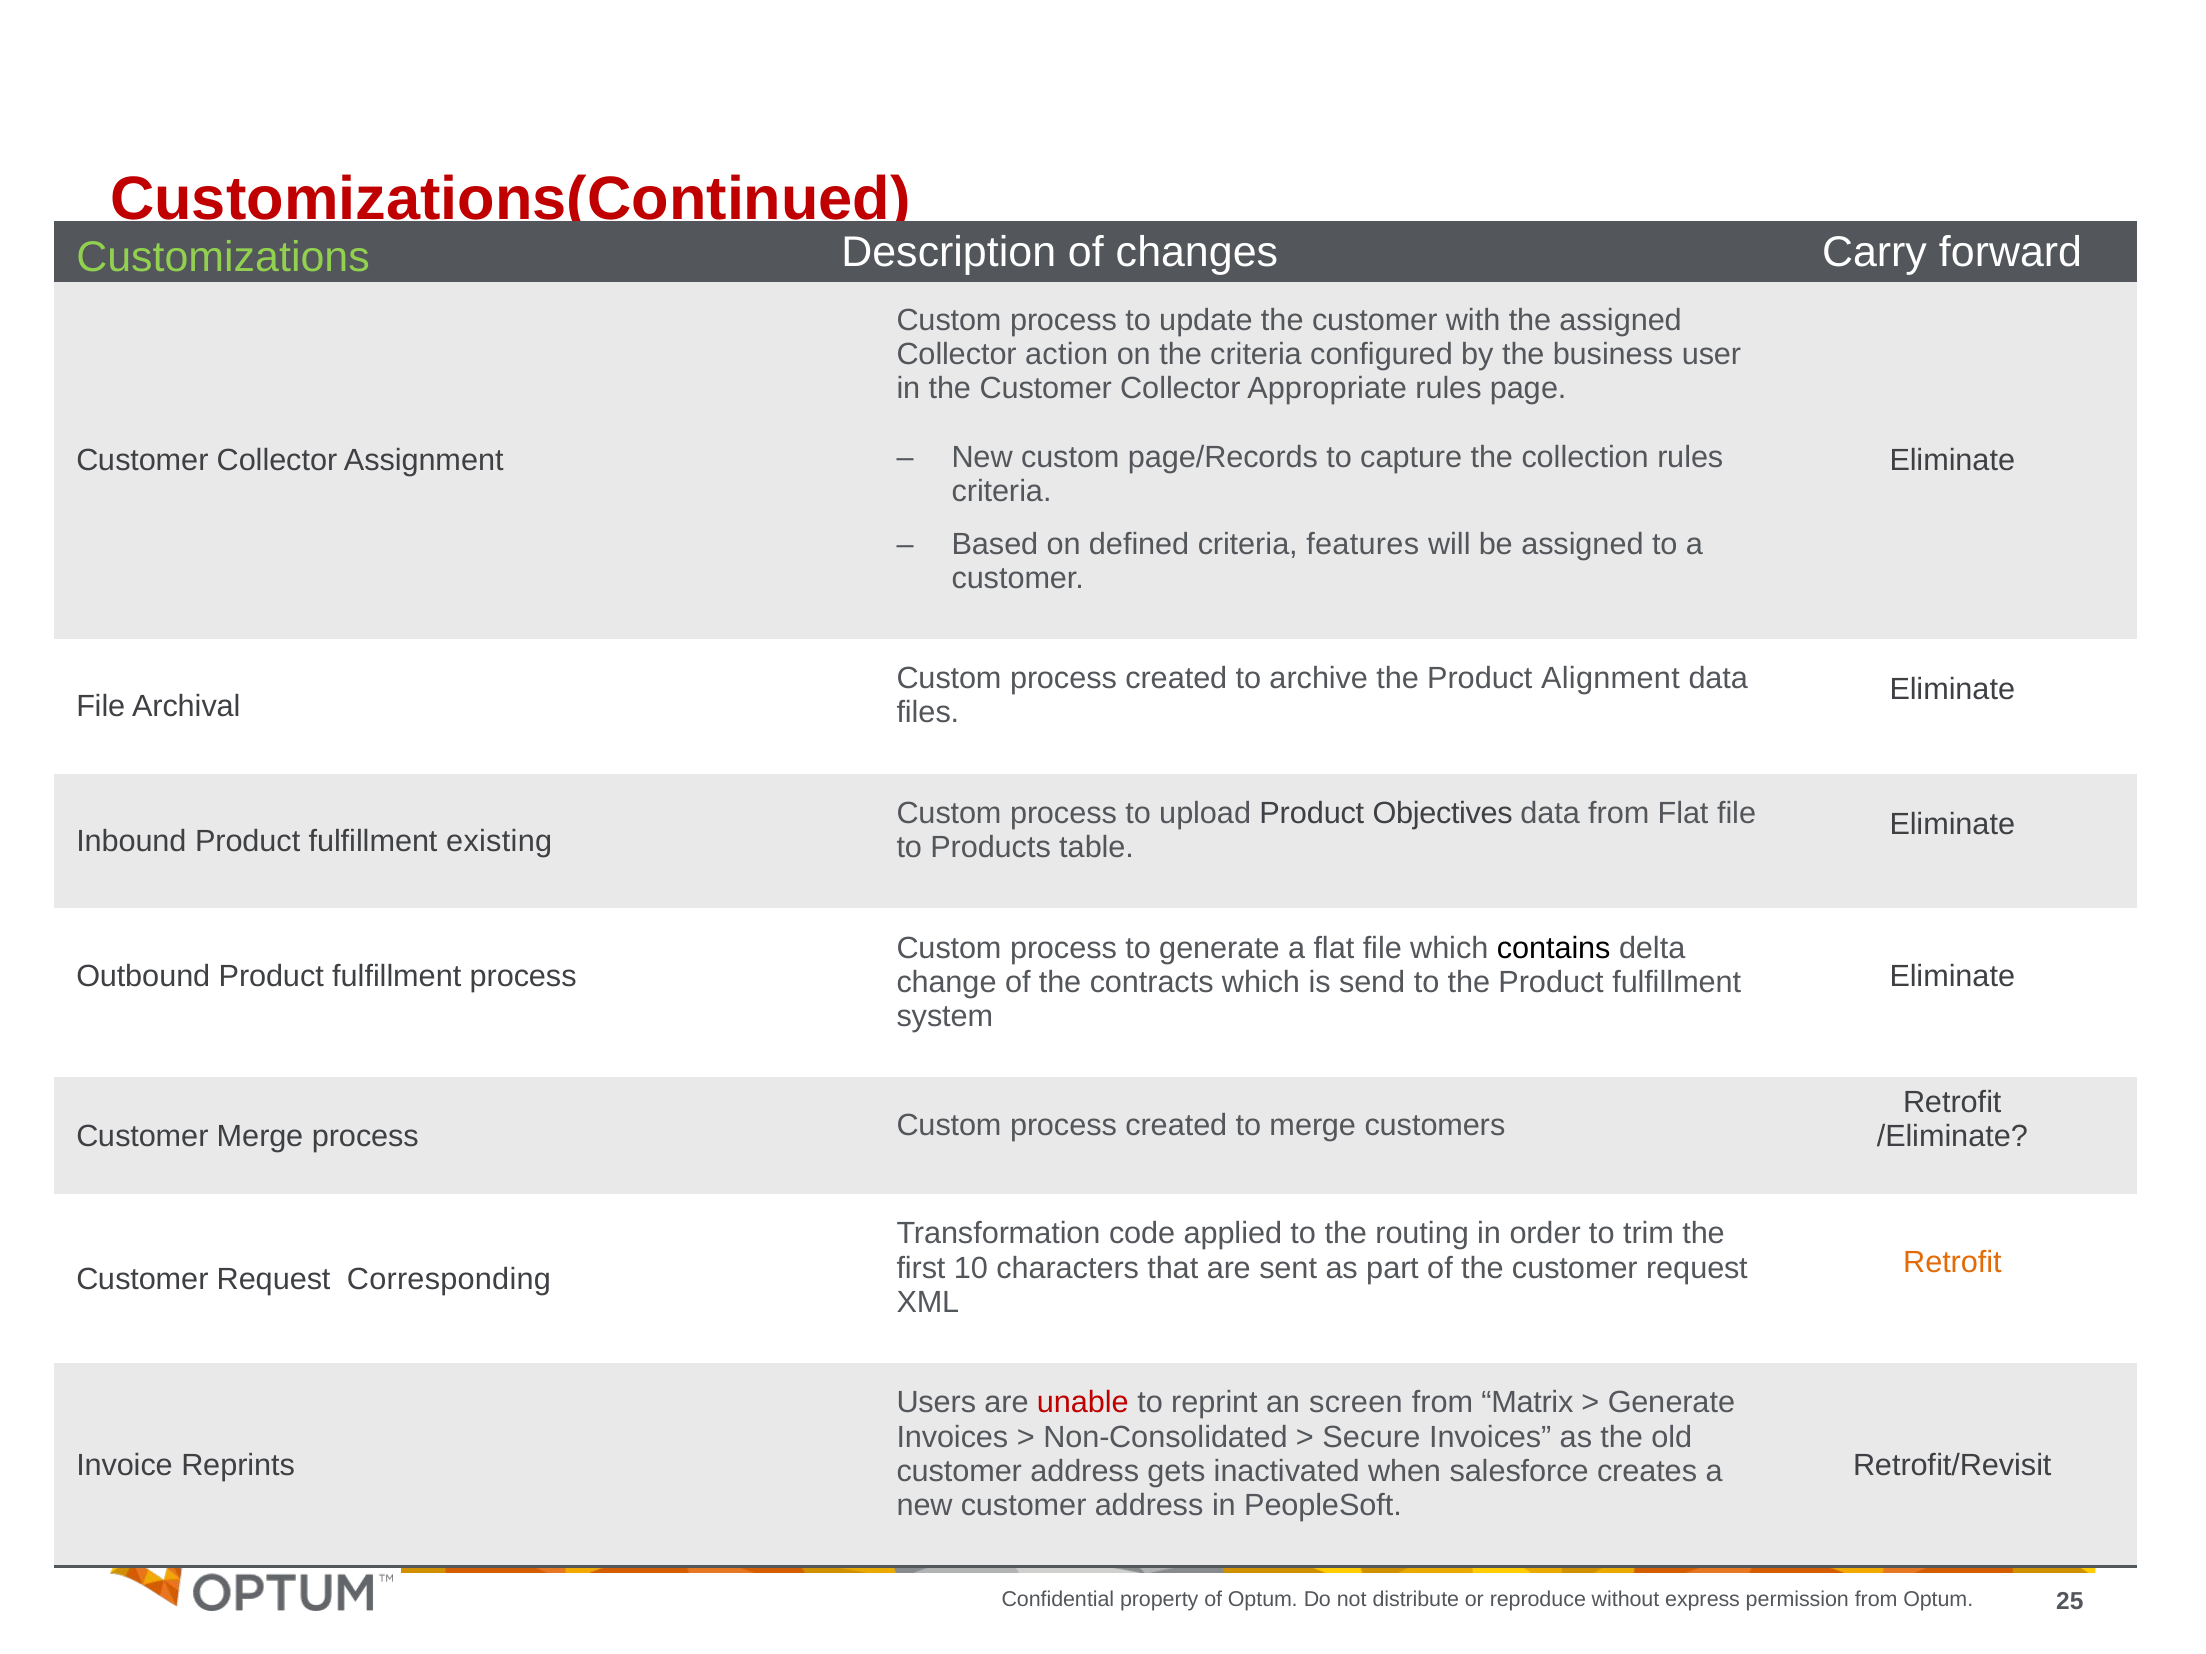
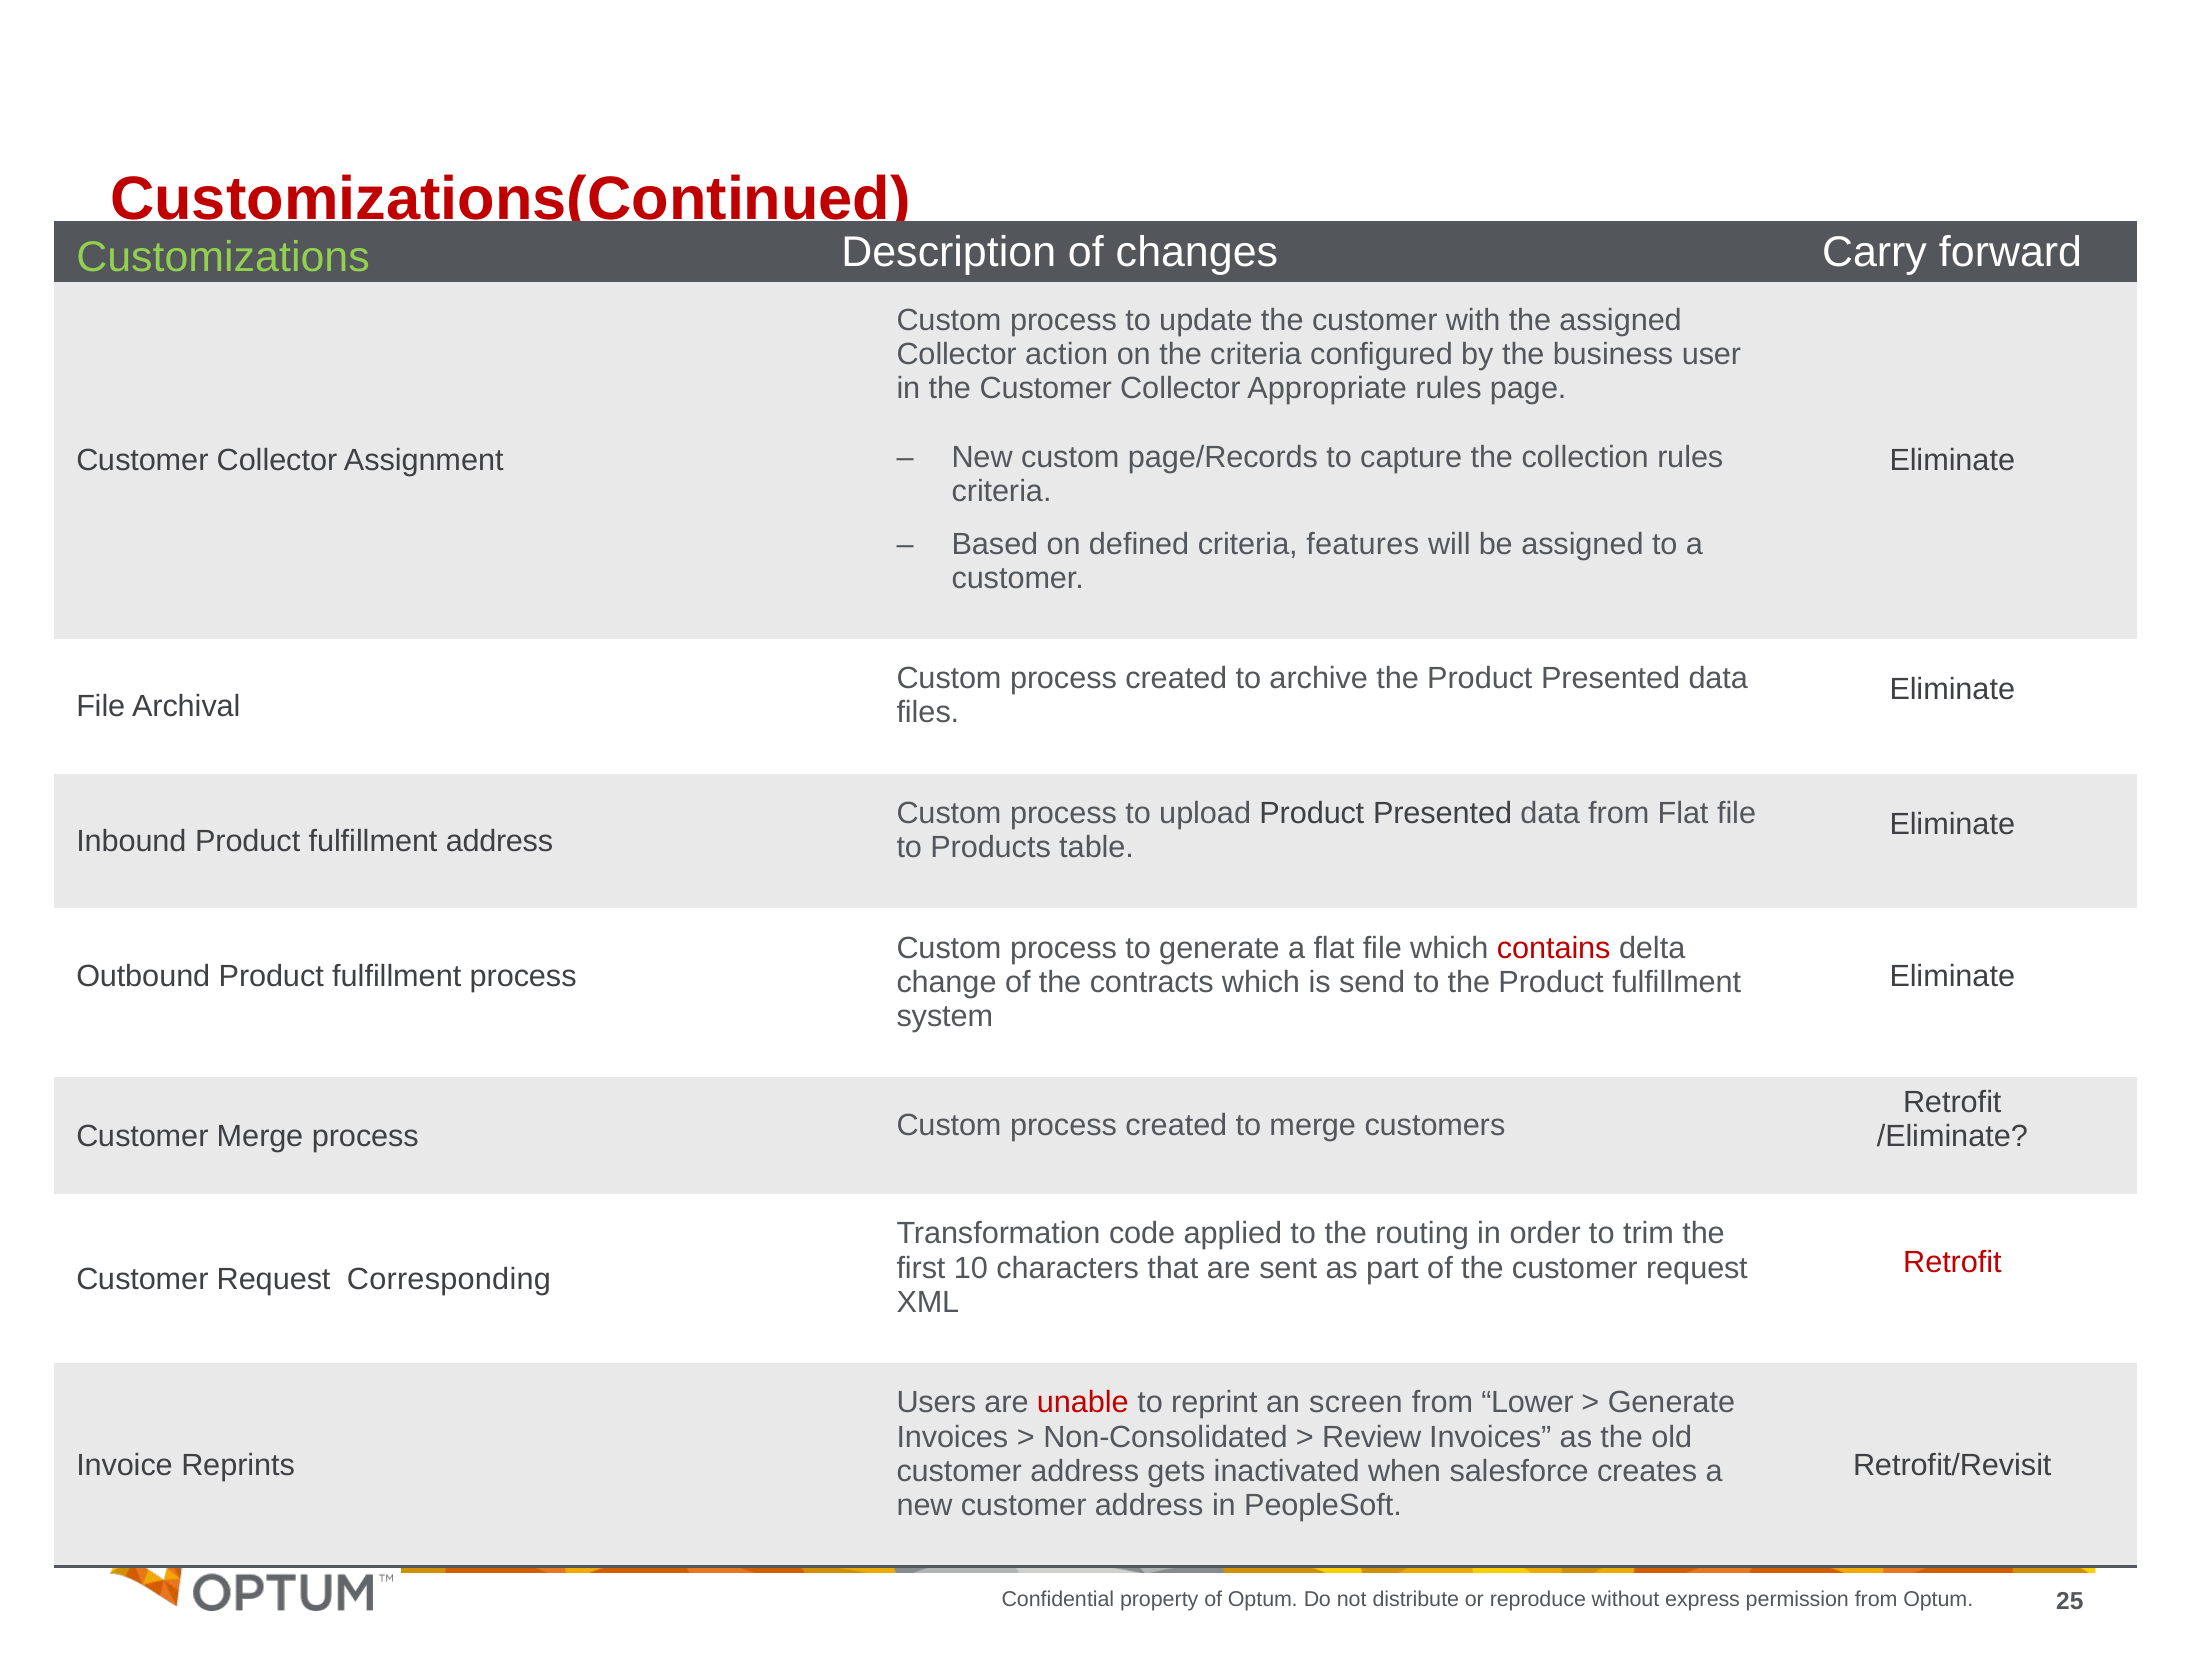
the Product Alignment: Alignment -> Presented (1611, 679)
upload Product Objectives: Objectives -> Presented (1443, 814)
fulfillment existing: existing -> address (499, 842)
contains colour: black -> red (1554, 948)
Retrofit colour: orange -> red (1952, 1262)
Matrix: Matrix -> Lower (1527, 1403)
Secure: Secure -> Review (1372, 1437)
